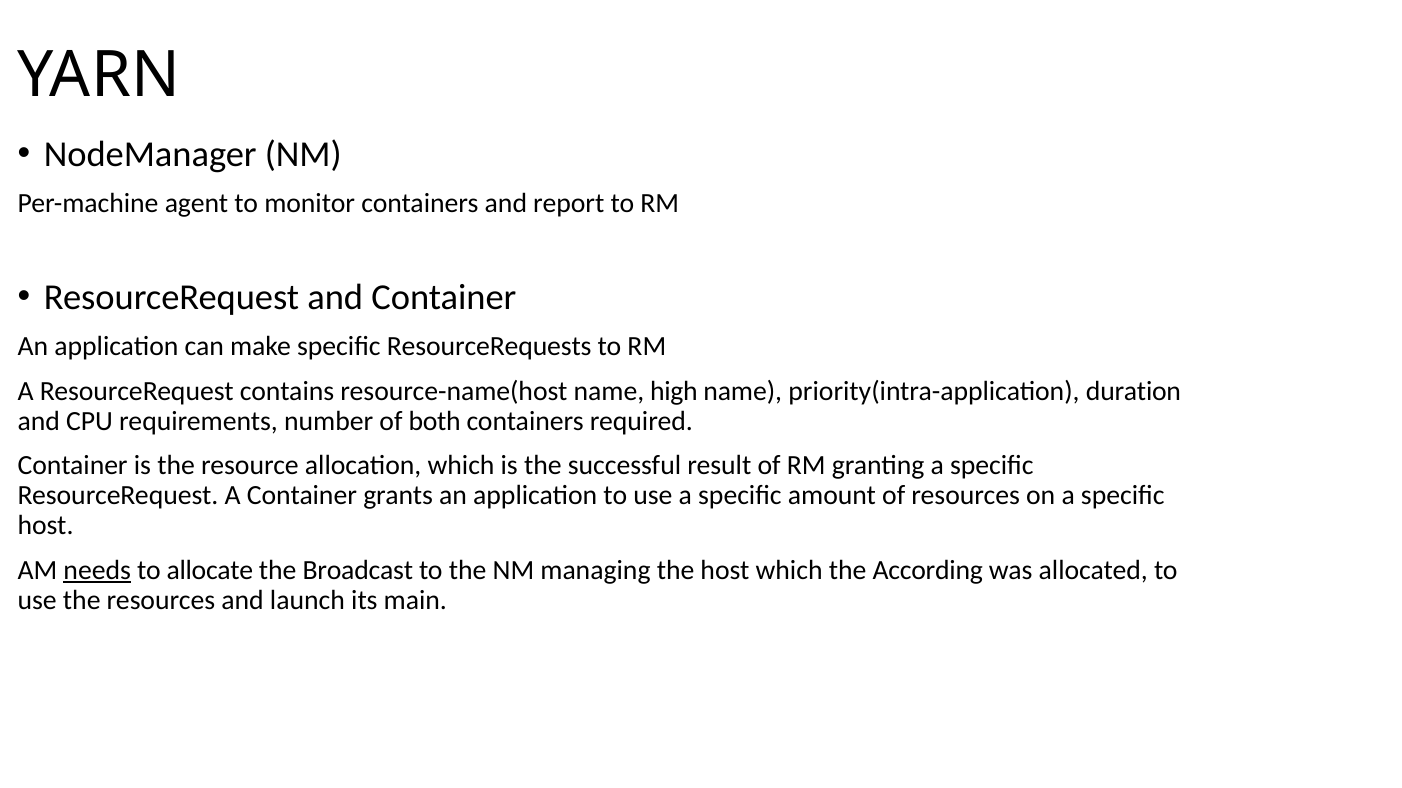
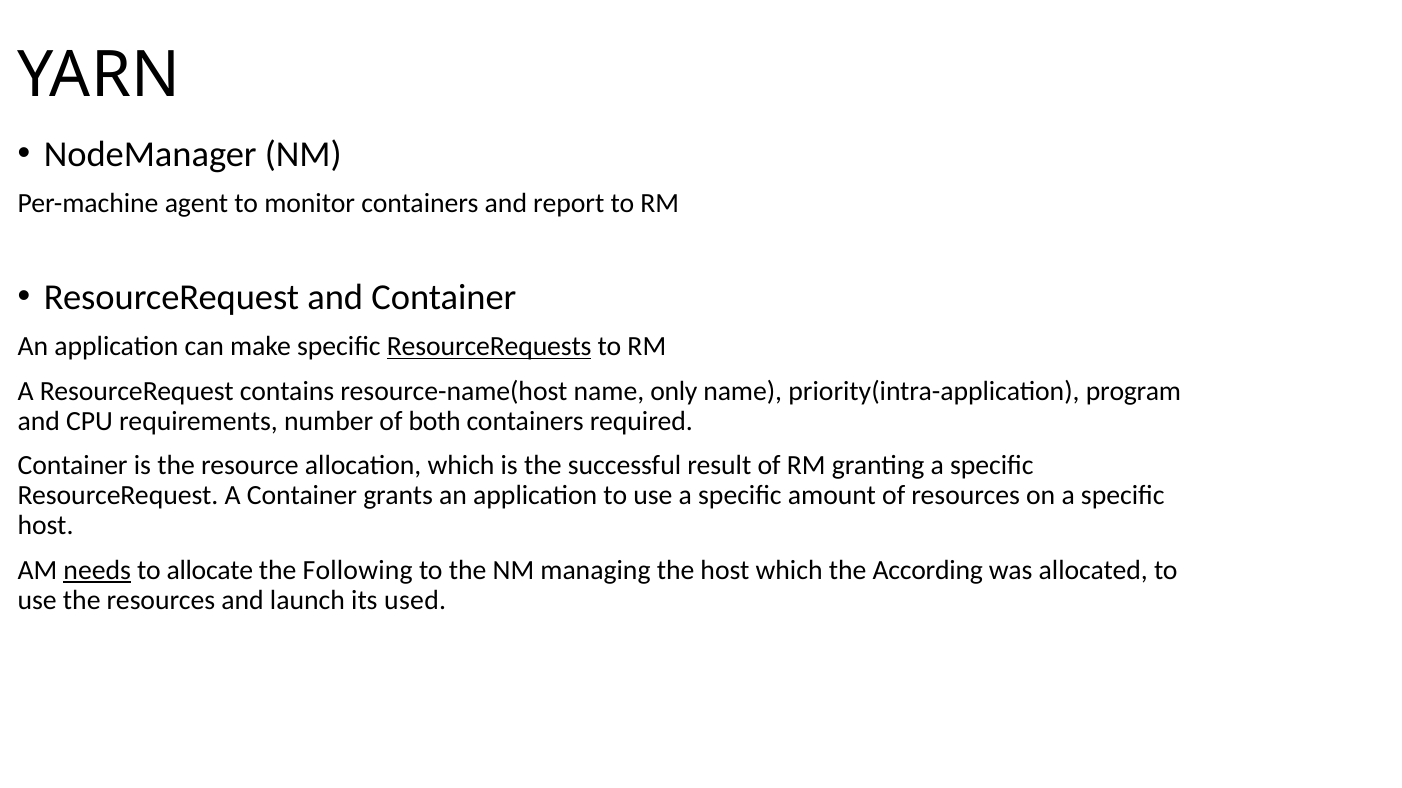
ResourceRequests underline: none -> present (489, 347)
high: high -> only (674, 391)
duration: duration -> program (1133, 391)
Broadcast: Broadcast -> Following (358, 570)
main: main -> used (415, 600)
